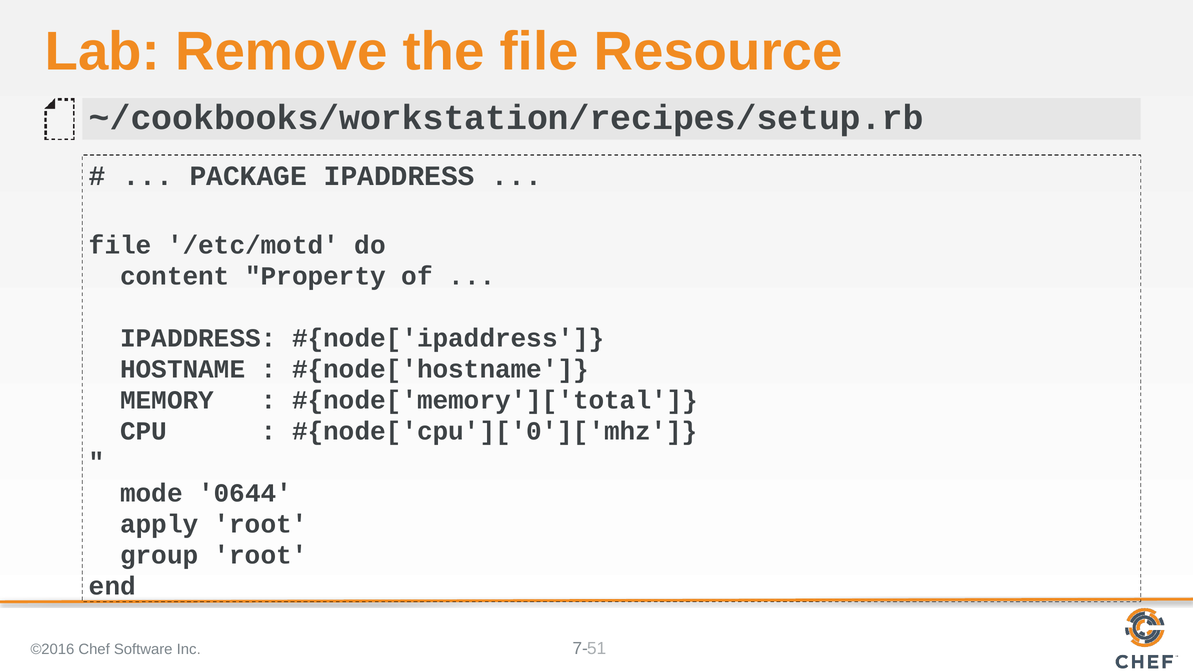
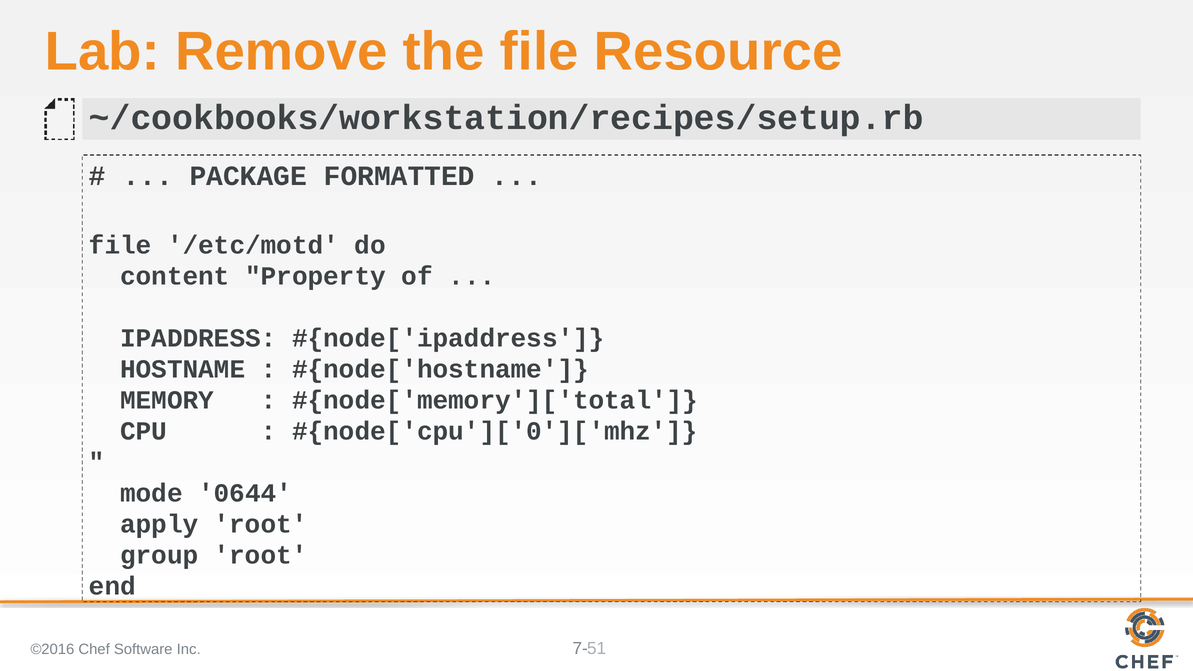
PACKAGE IPADDRESS: IPADDRESS -> FORMATTED (399, 176)
